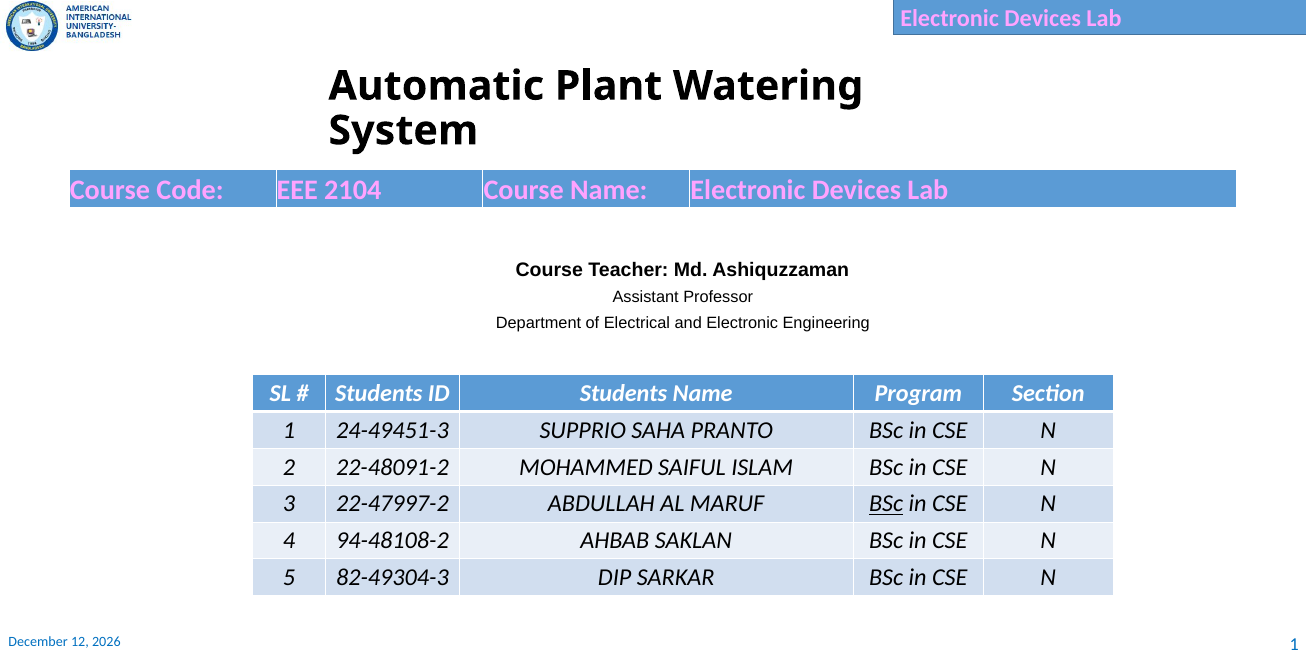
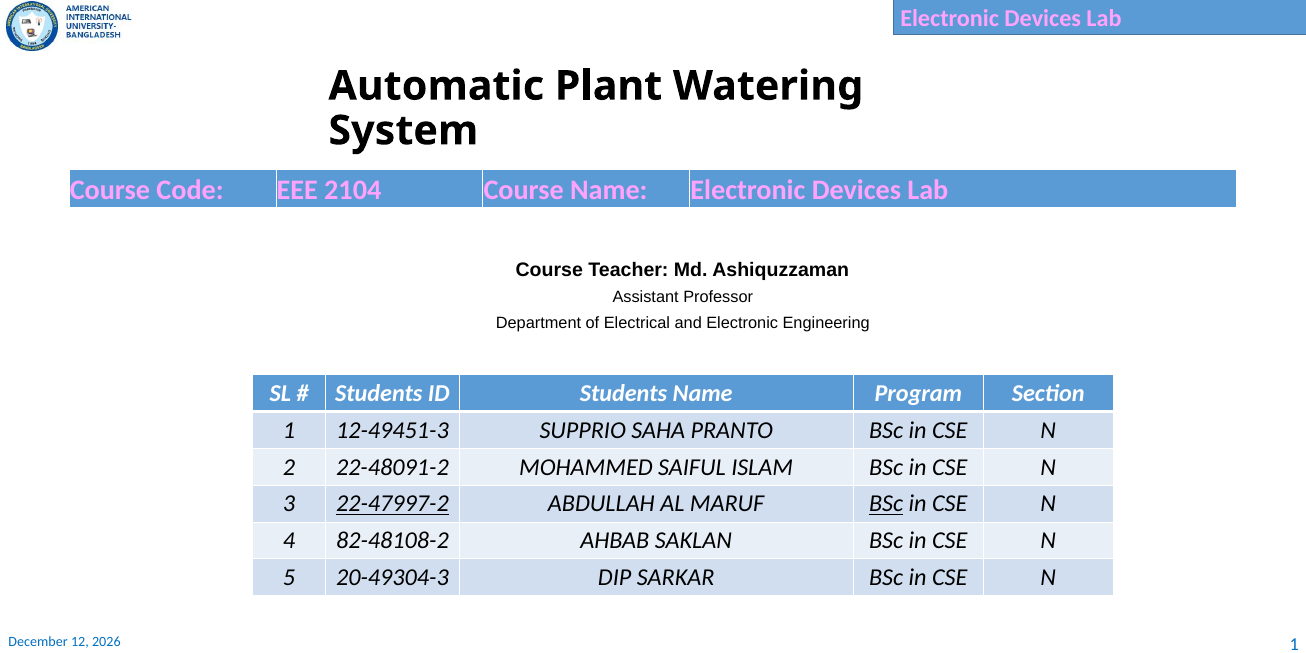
24-49451-3: 24-49451-3 -> 12-49451-3 (392, 430)
22-47997-2 underline: none -> present (392, 504)
94-48108-2: 94-48108-2 -> 82-48108-2 (392, 541)
82-49304-3: 82-49304-3 -> 20-49304-3 (392, 577)
